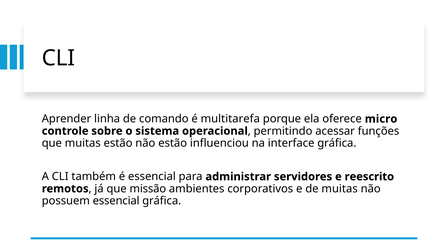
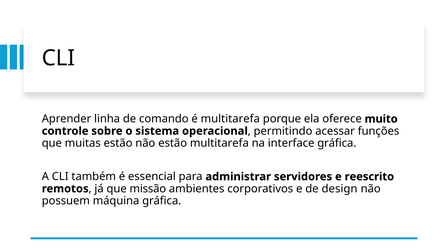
micro: micro -> muito (381, 119)
estão influenciou: influenciou -> multitarefa (219, 143)
de muitas: muitas -> design (340, 189)
possuem essencial: essencial -> máquina (116, 201)
